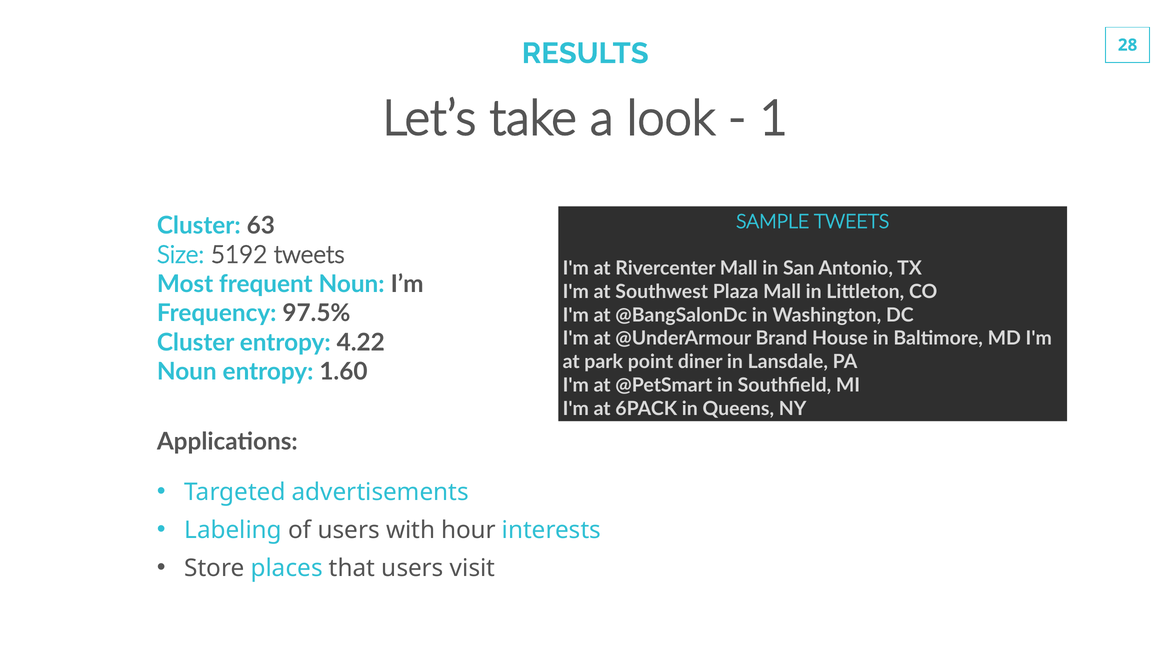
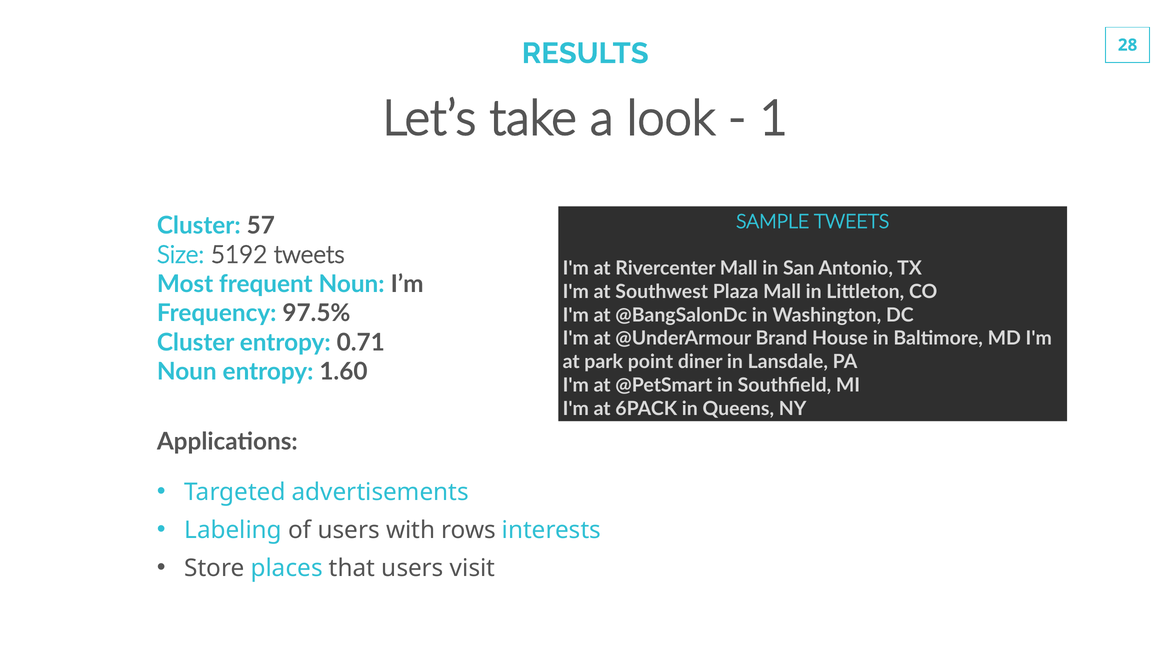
63: 63 -> 57 (261, 225)
4.22: 4.22 -> 0.71 (361, 342)
hour: hour -> rows (469, 530)
